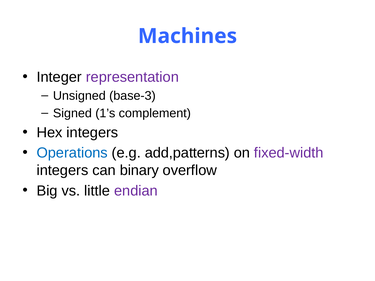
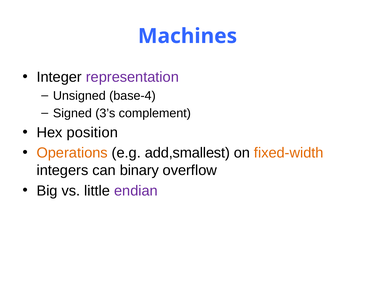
base-3: base-3 -> base-4 (132, 96)
1’s: 1’s -> 3’s (105, 113)
Hex integers: integers -> position (92, 133)
Operations colour: blue -> orange (72, 153)
add,patterns: add,patterns -> add,smallest (187, 153)
fixed-width colour: purple -> orange (289, 153)
